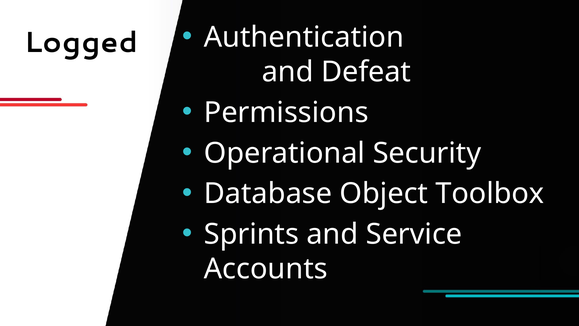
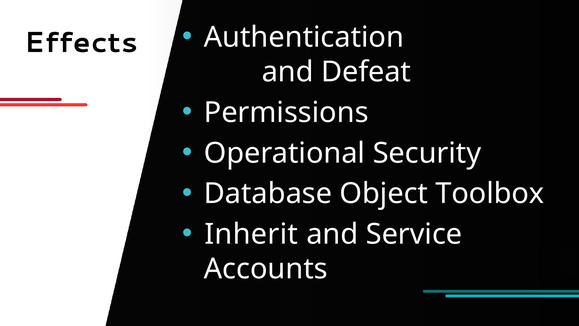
Logged: Logged -> Effects (81, 43)
Sprints: Sprints -> Inherit (251, 234)
